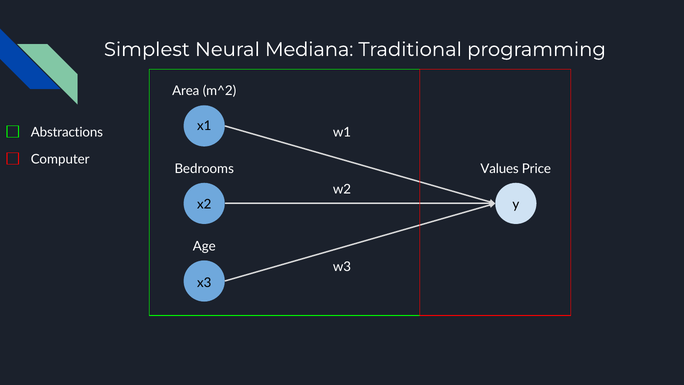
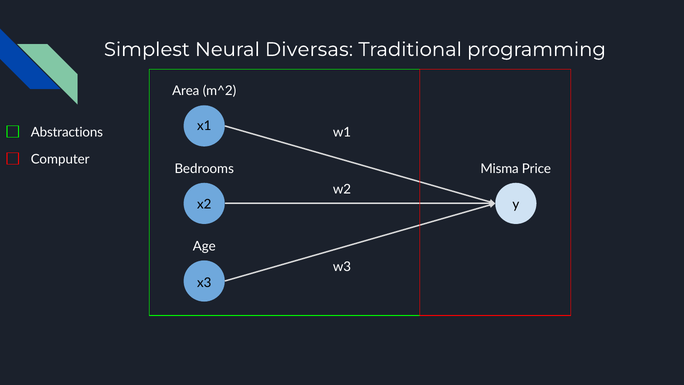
Mediana: Mediana -> Diversas (309, 49)
Values: Values -> Misma (500, 169)
